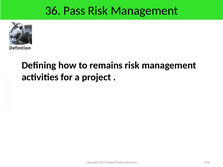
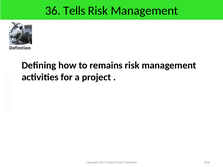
Pass: Pass -> Tells (74, 11)
